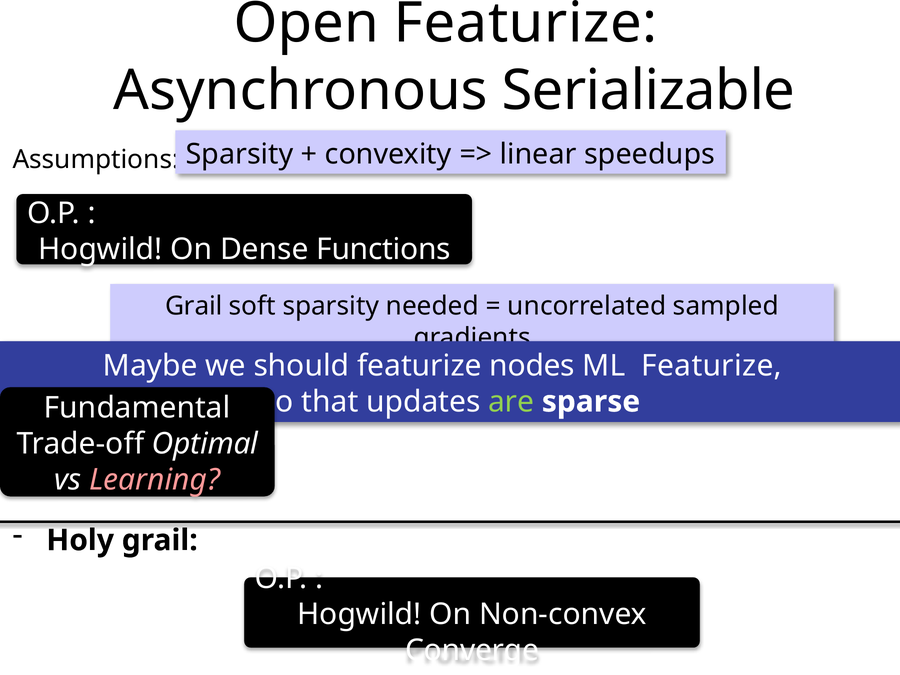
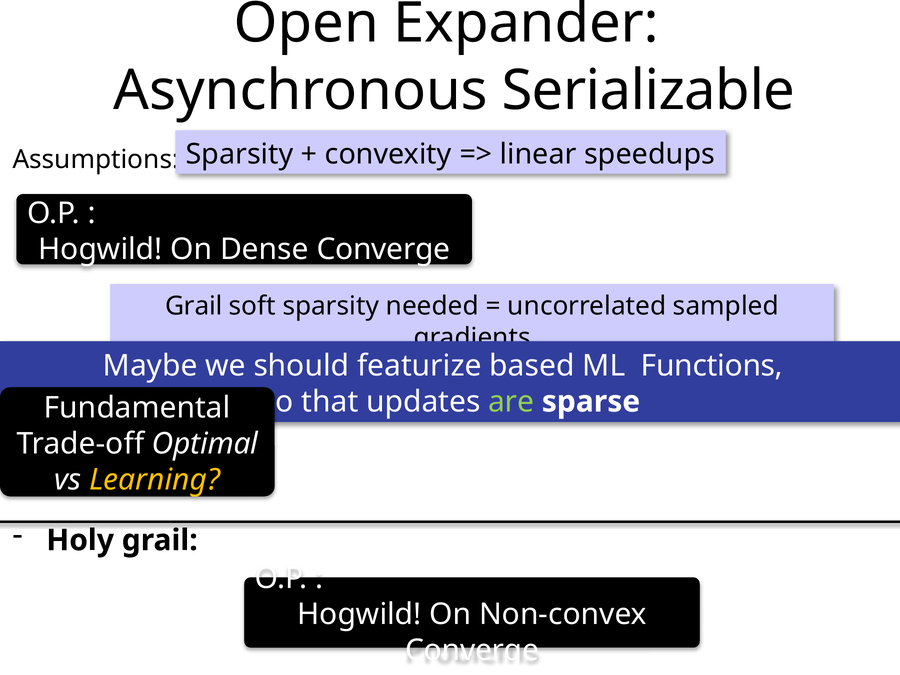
Open Featurize: Featurize -> Expander (526, 23)
Dense Functions: Functions -> Converge (383, 249)
nodes: nodes -> based (532, 366)
ML Featurize: Featurize -> Functions (712, 366)
Learning colour: pink -> yellow (155, 480)
